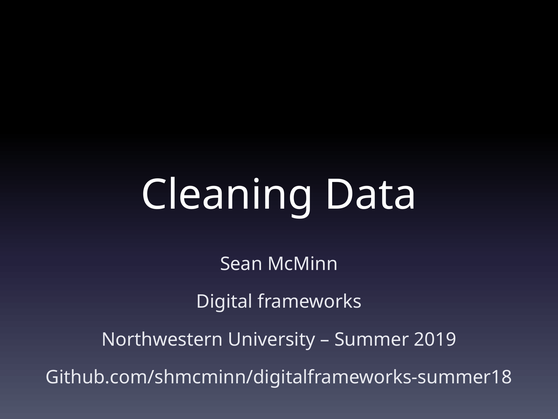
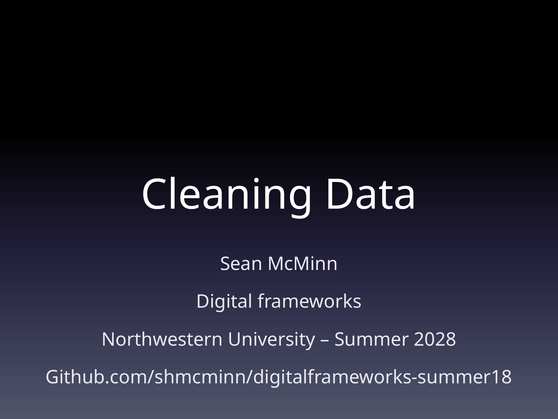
2019: 2019 -> 2028 (435, 339)
